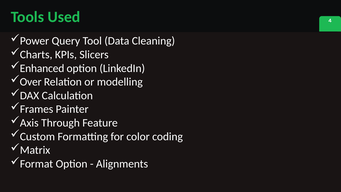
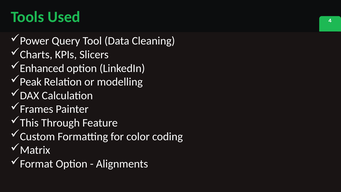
Over: Over -> Peak (31, 82)
Axis: Axis -> This (29, 123)
